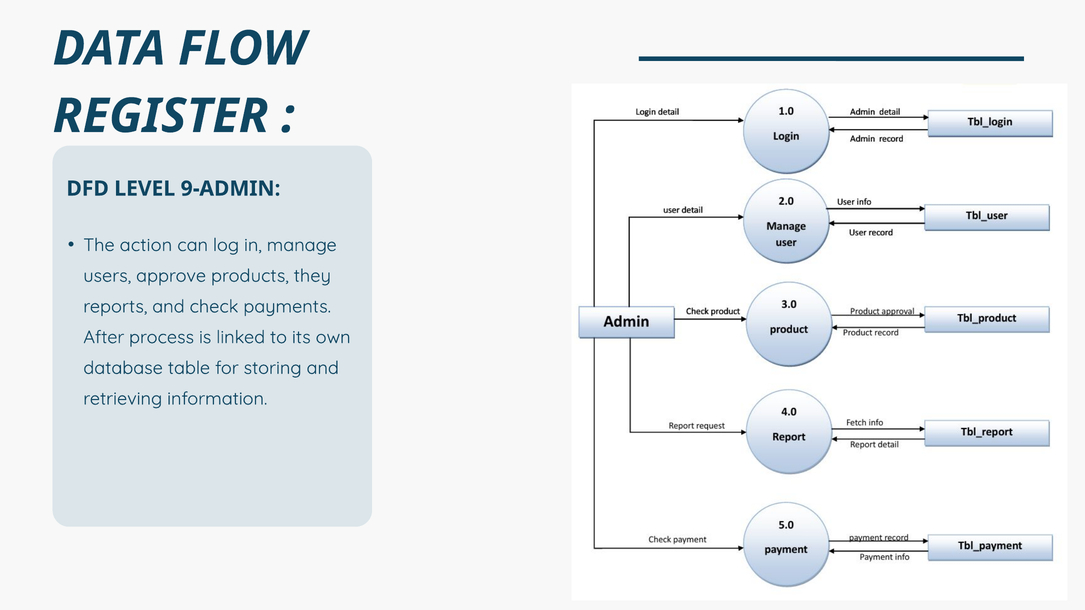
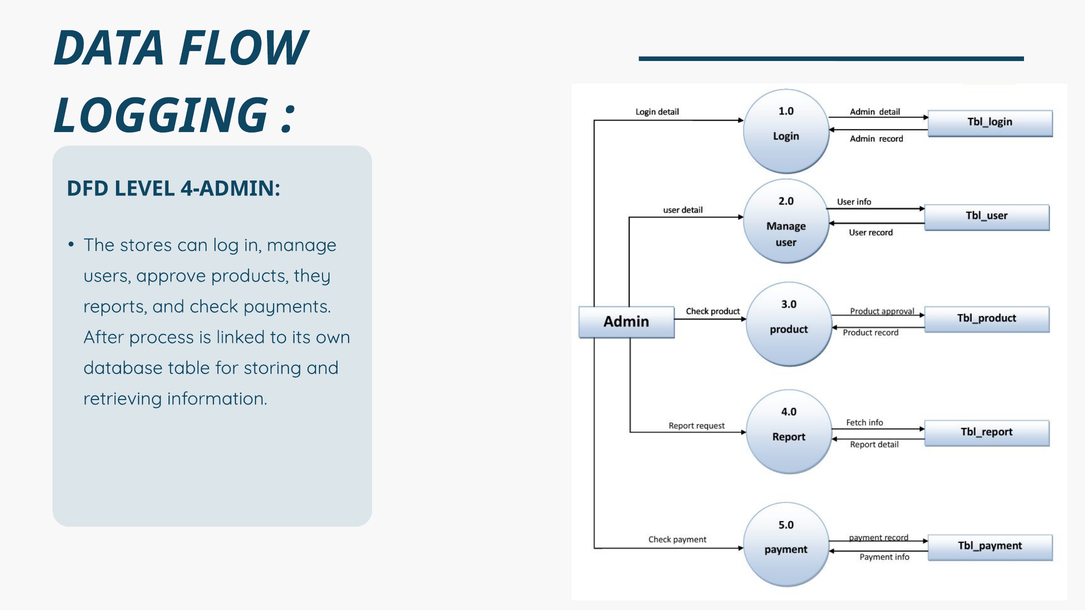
REGISTER: REGISTER -> LOGGING (161, 116)
9-ADMIN: 9-ADMIN -> 4-ADMIN (231, 189)
action: action -> stores (146, 245)
